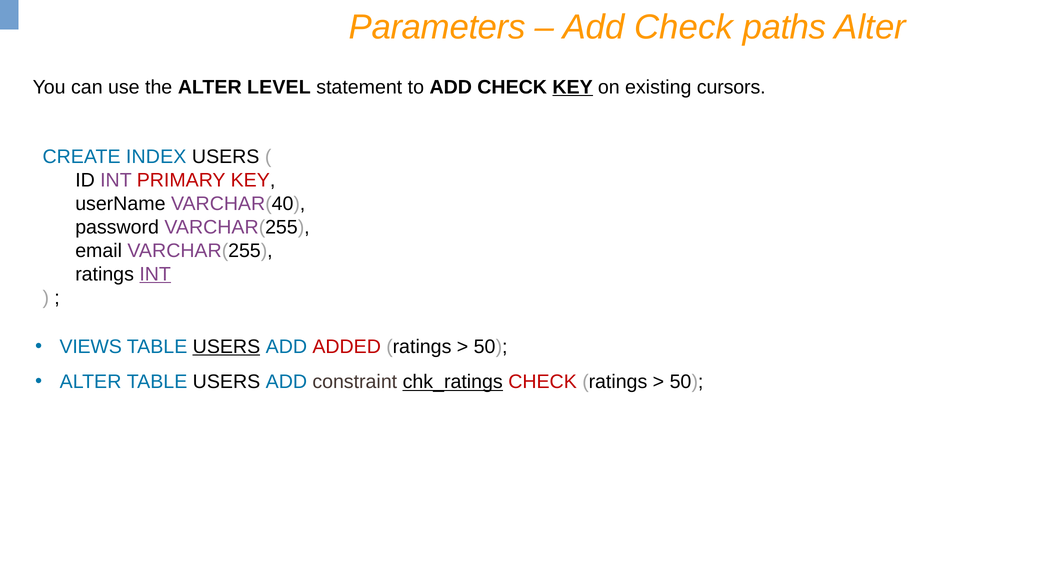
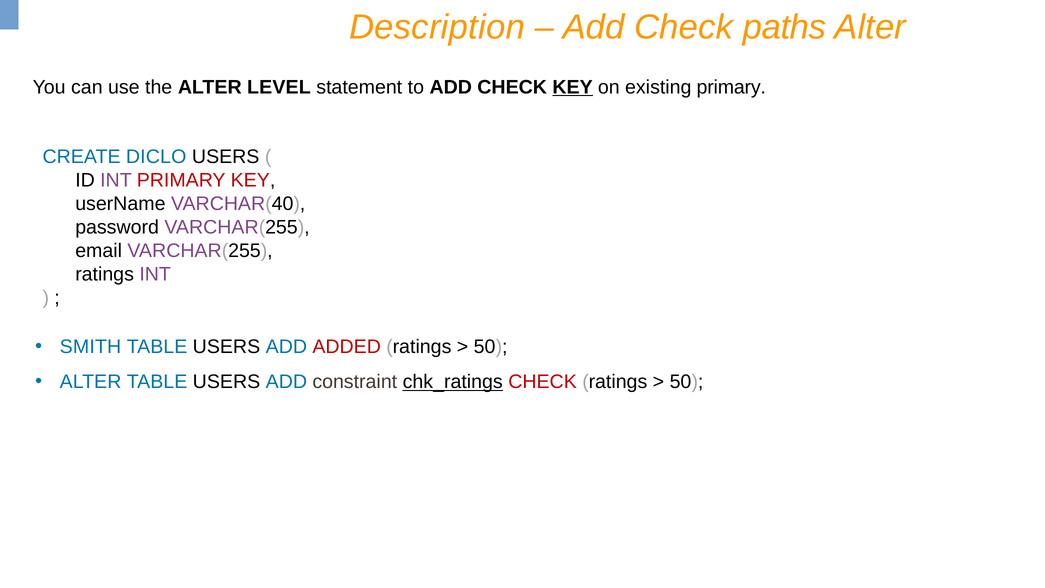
Parameters: Parameters -> Description (437, 27)
existing cursors: cursors -> primary (731, 87)
INDEX: INDEX -> DICLO (156, 157)
INT underline: present -> none (155, 274)
VIEWS: VIEWS -> SMITH (90, 347)
USERS underline: present -> none (226, 347)
